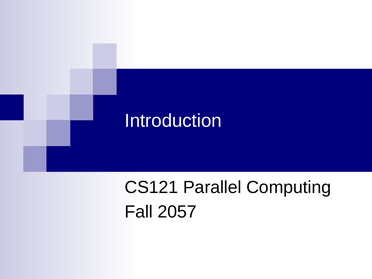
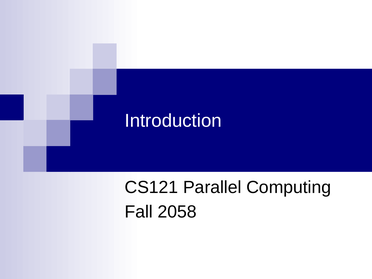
2057: 2057 -> 2058 (177, 212)
